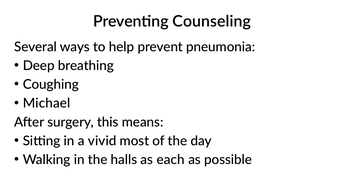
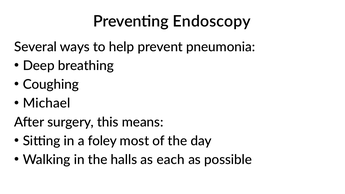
Counseling: Counseling -> Endoscopy (212, 21)
vivid: vivid -> foley (102, 141)
